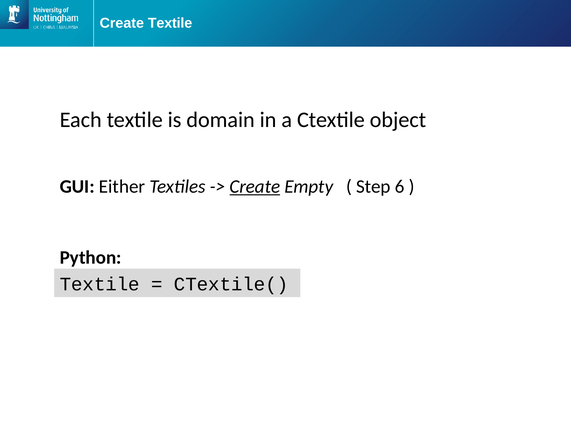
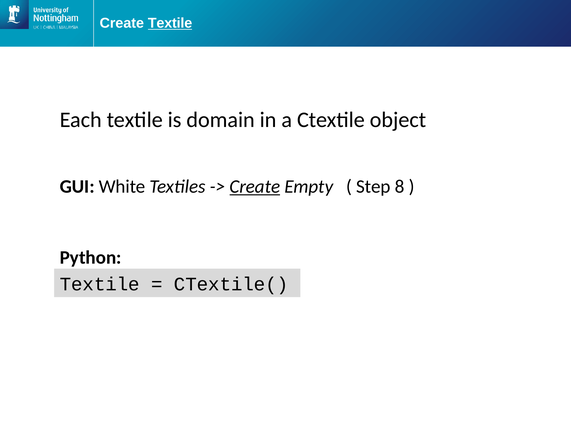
Textile underline: none -> present (170, 23)
Either: Either -> White (122, 187)
6: 6 -> 8 (400, 187)
